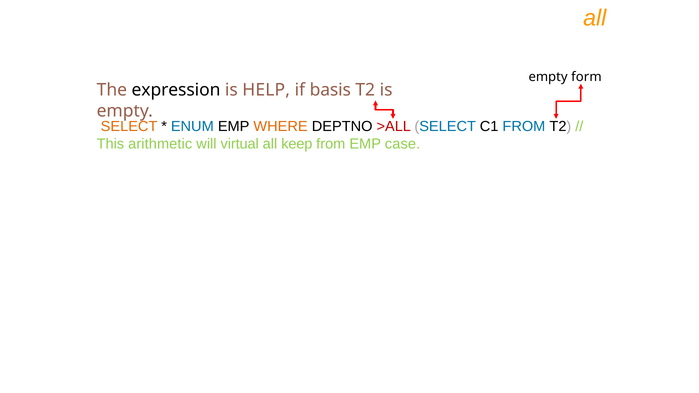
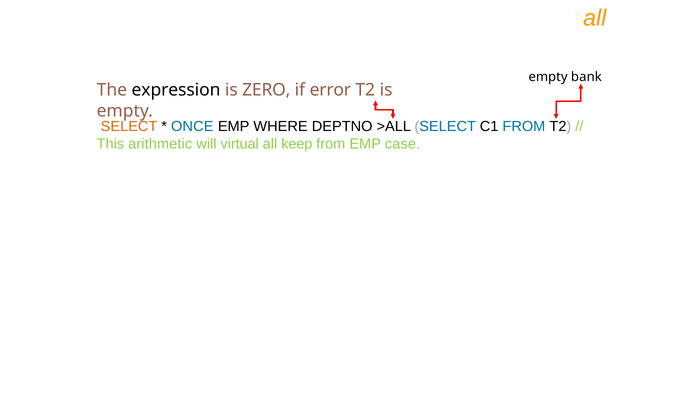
form: form -> bank (586, 77)
HELP: HELP -> ZERO (266, 90)
basis: basis -> error (330, 90)
ENUM: ENUM -> ONCE (192, 127)
WHERE colour: orange -> black (281, 127)
>ALL colour: red -> black (394, 127)
